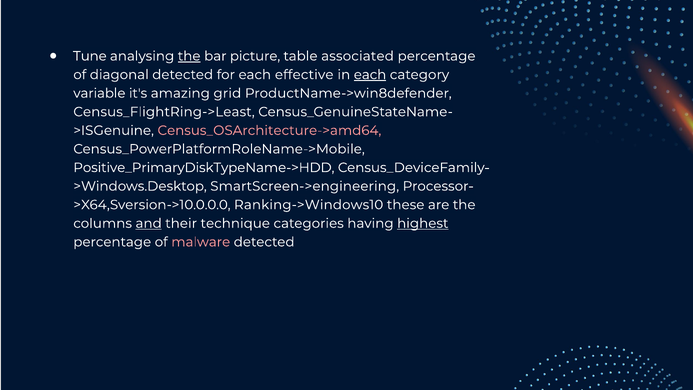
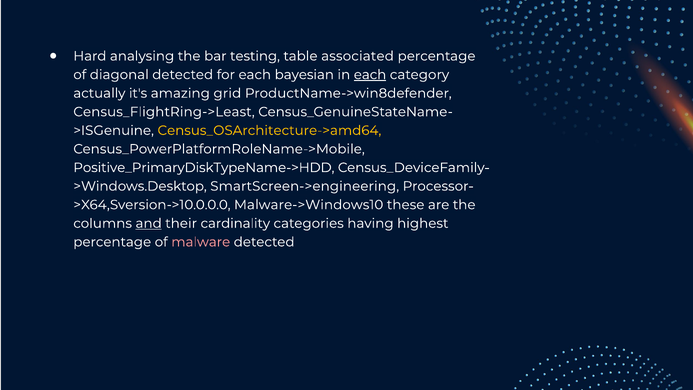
Tune: Tune -> Hard (90, 56)
the underline: present -> none (189, 56)
picture: picture -> testing (255, 56)
effective: effective -> bayesian (304, 75)
variable: variable -> actually (99, 93)
Census_OSArchitecture->amd64 colour: pink -> yellow (269, 130)
Ranking->Windows10: Ranking->Windows10 -> Malware->Windows10 (309, 205)
technique: technique -> cardinality (235, 223)
highest underline: present -> none (423, 223)
